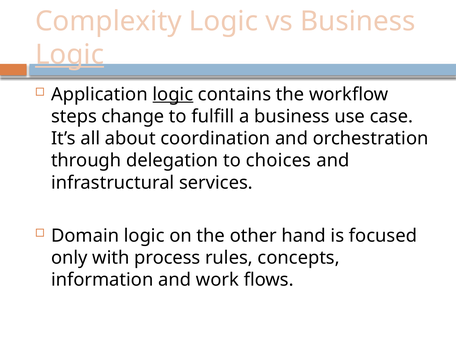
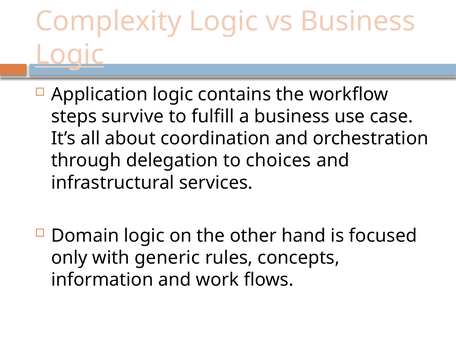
logic underline: present -> none (173, 94)
change: change -> survive (133, 116)
process: process -> generic (167, 258)
